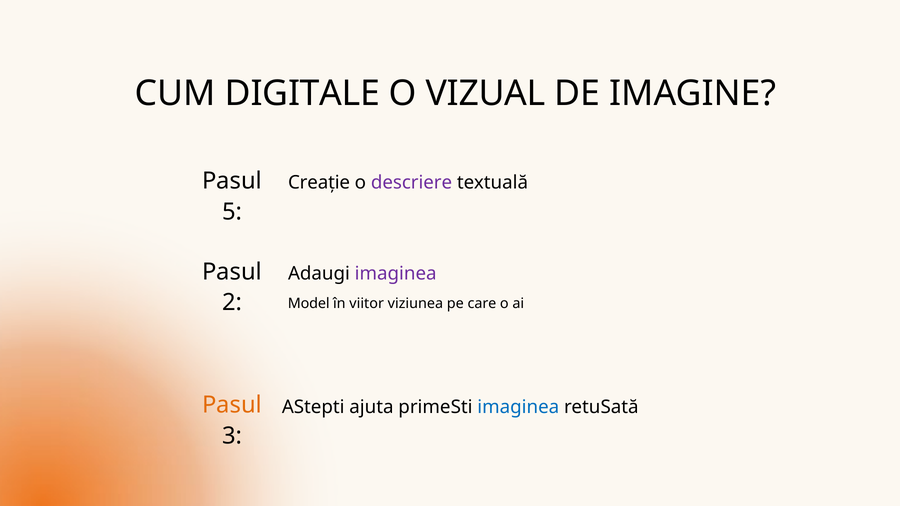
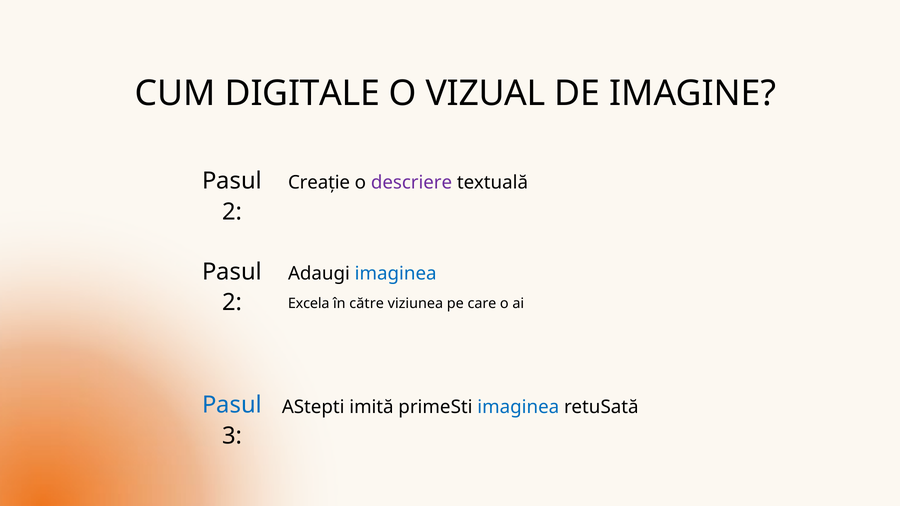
5: 5 -> 2 (232, 212)
imaginea colour: purple -> blue (396, 274)
Model: Model -> Excela (309, 304)
viitor: viitor -> către (367, 304)
Pasul colour: orange -> blue (232, 405)
ajuta: ajuta -> imită (371, 407)
